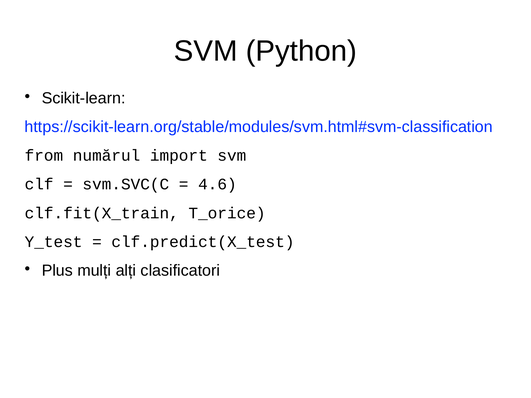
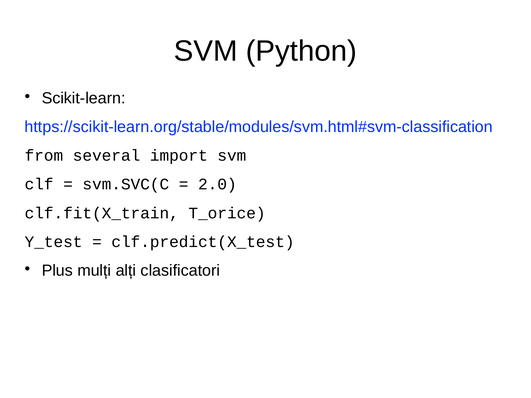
numărul: numărul -> several (107, 156)
4.6: 4.6 -> 2.0 (217, 184)
